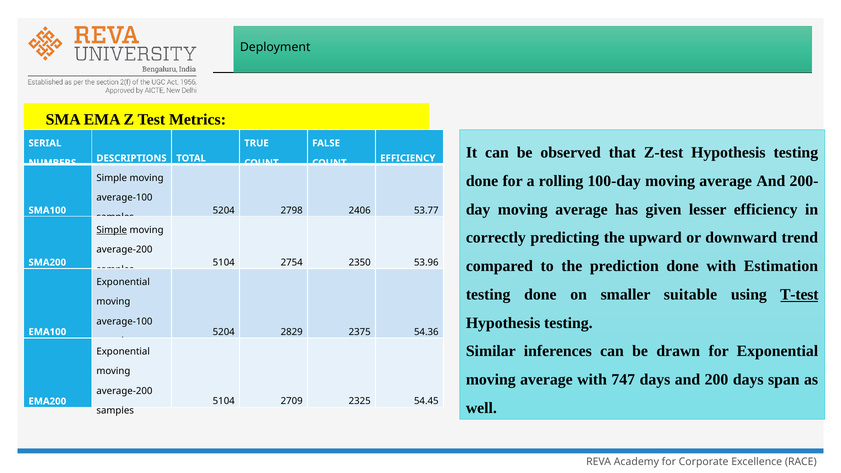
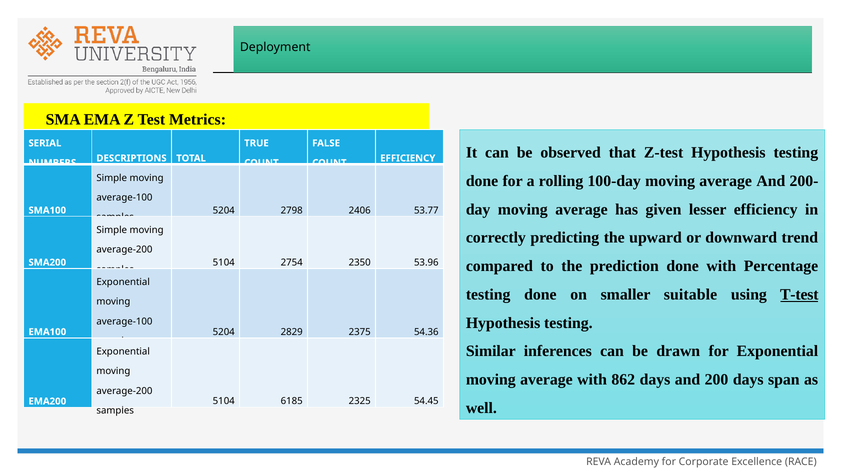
Simple underline: present -> none (112, 230)
Estimation: Estimation -> Percentage (781, 266)
747: 747 -> 862 (623, 380)
2709: 2709 -> 6185 (292, 401)
